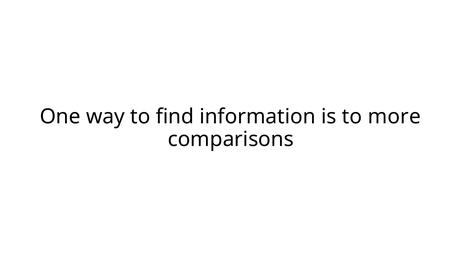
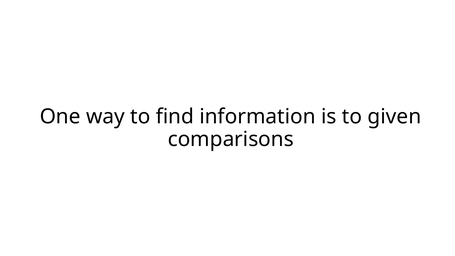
more: more -> given (394, 117)
